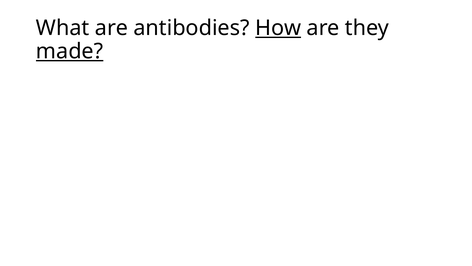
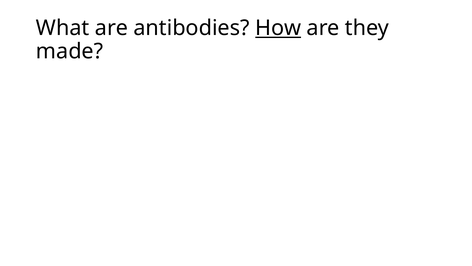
made underline: present -> none (70, 51)
